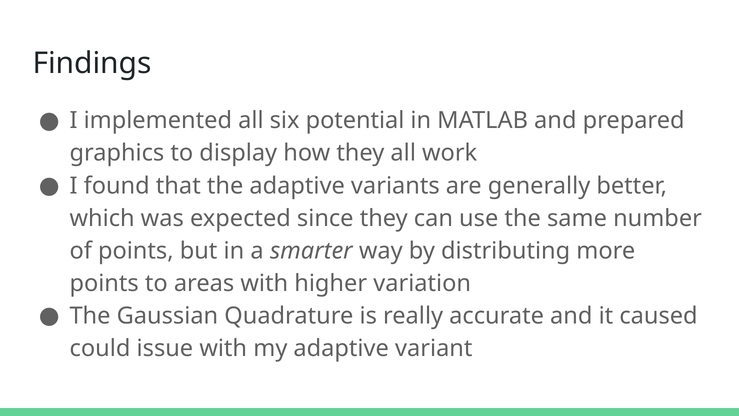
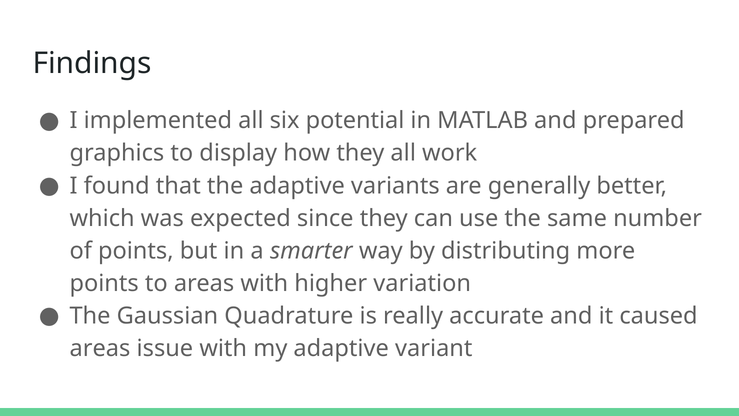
could: could -> areas (100, 348)
